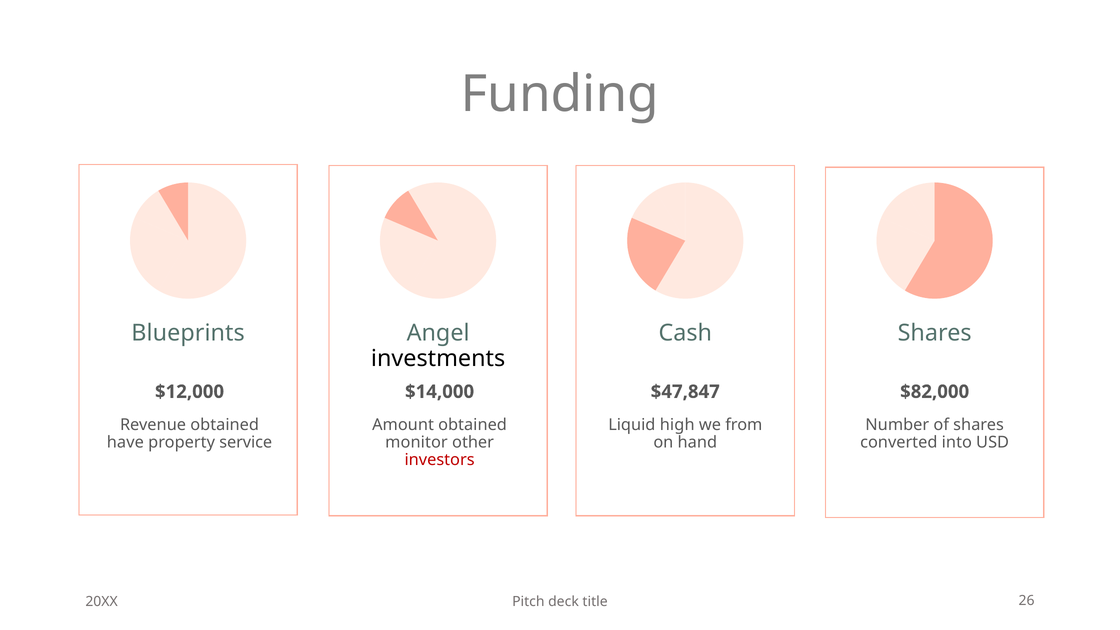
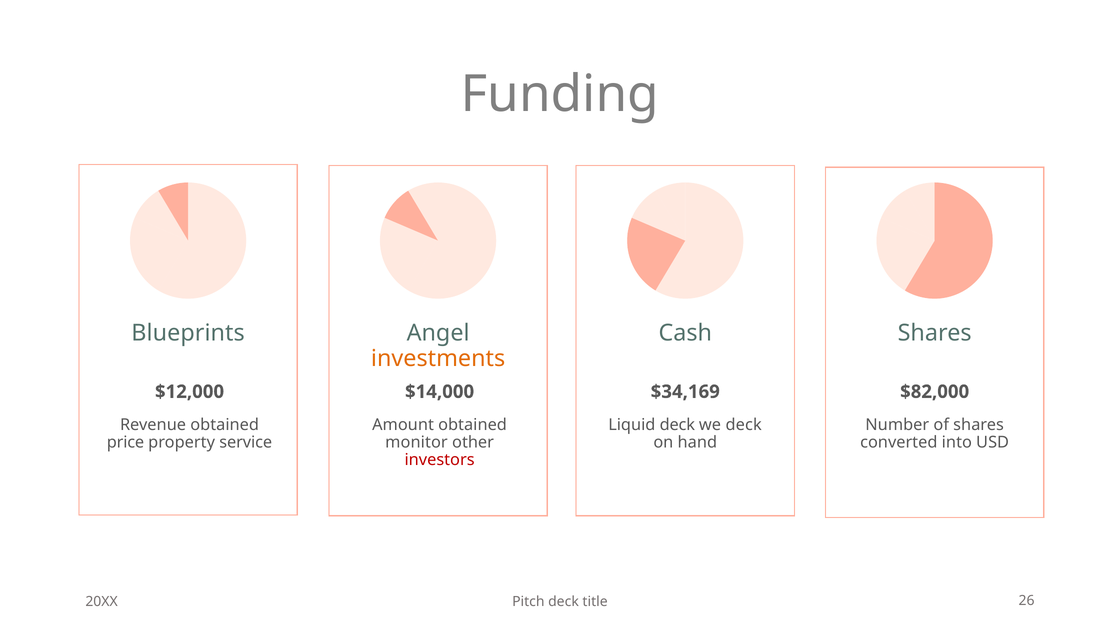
investments colour: black -> orange (438, 358)
$47,847: $47,847 -> $34,169 (685, 392)
Liquid high: high -> deck (677, 425)
we from: from -> deck (744, 425)
have: have -> price (125, 442)
